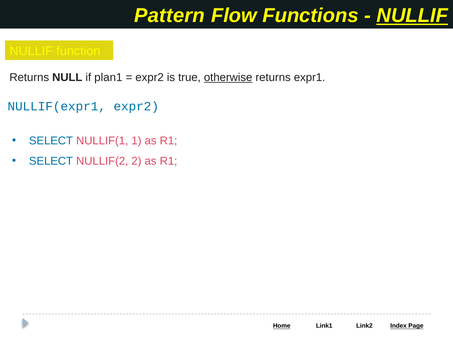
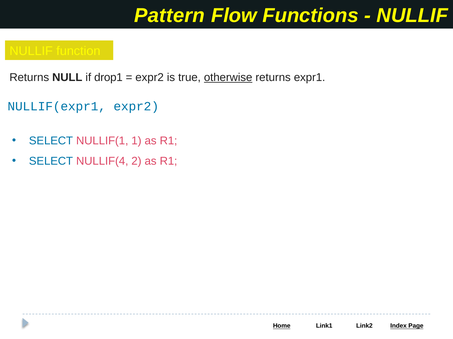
NULLIF underline: present -> none (412, 16)
plan1: plan1 -> drop1 (108, 78)
NULLIF(2: NULLIF(2 -> NULLIF(4 (102, 162)
